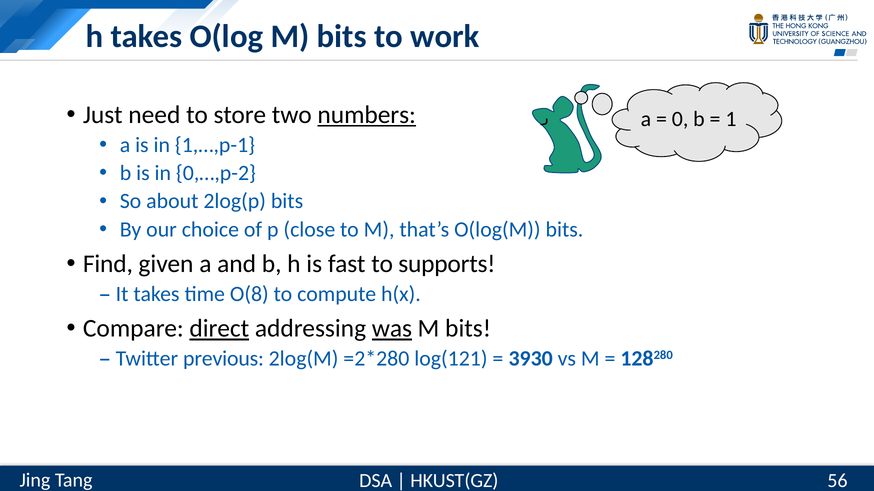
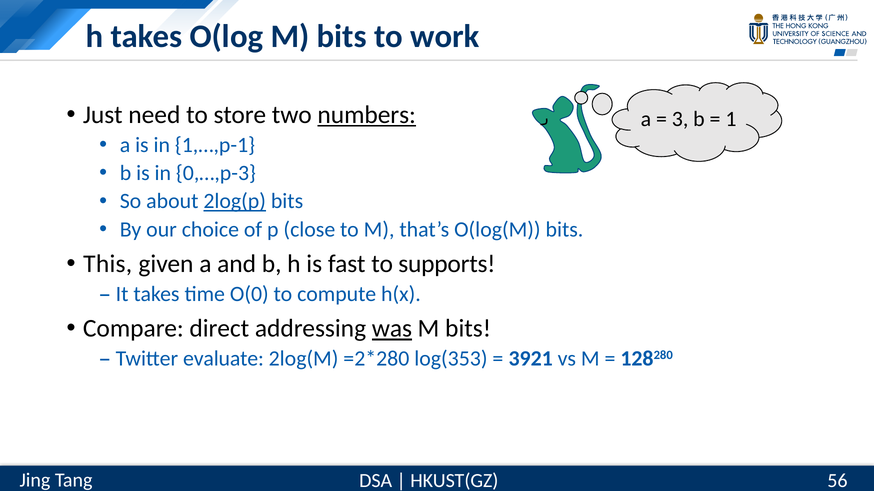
0: 0 -> 3 (680, 119)
0,…,p-2: 0,…,p-2 -> 0,…,p-3 (216, 173)
2log(p underline: none -> present (235, 202)
Find: Find -> This (108, 264)
O(8: O(8 -> O(0 (249, 294)
direct underline: present -> none (219, 329)
previous: previous -> evaluate (223, 359)
log(121: log(121 -> log(353 (451, 359)
3930: 3930 -> 3921 (531, 359)
